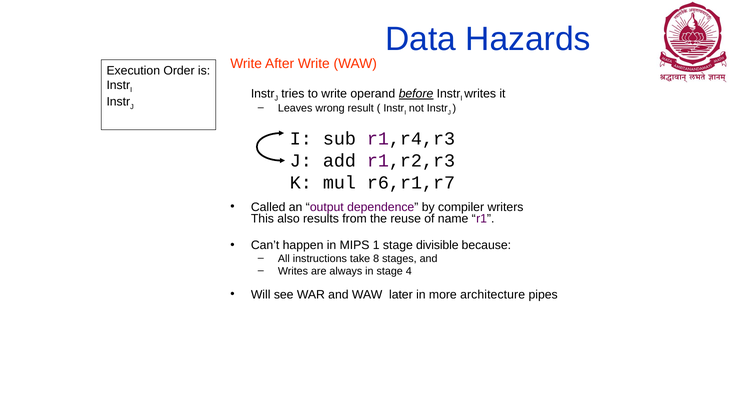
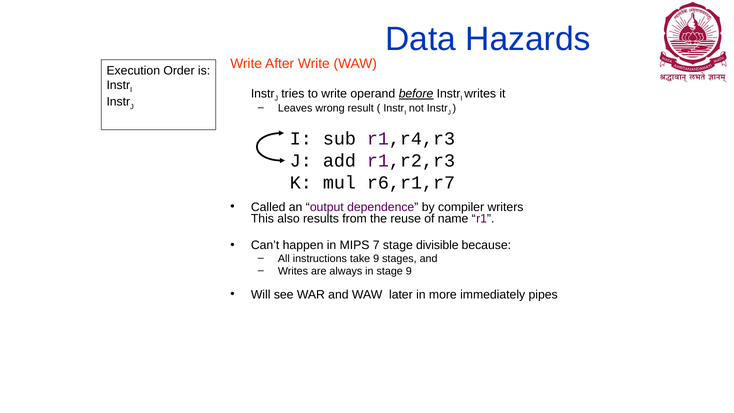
1: 1 -> 7 (376, 245)
take 8: 8 -> 9 (376, 259)
stage 4: 4 -> 9 (409, 271)
architecture: architecture -> immediately (493, 295)
